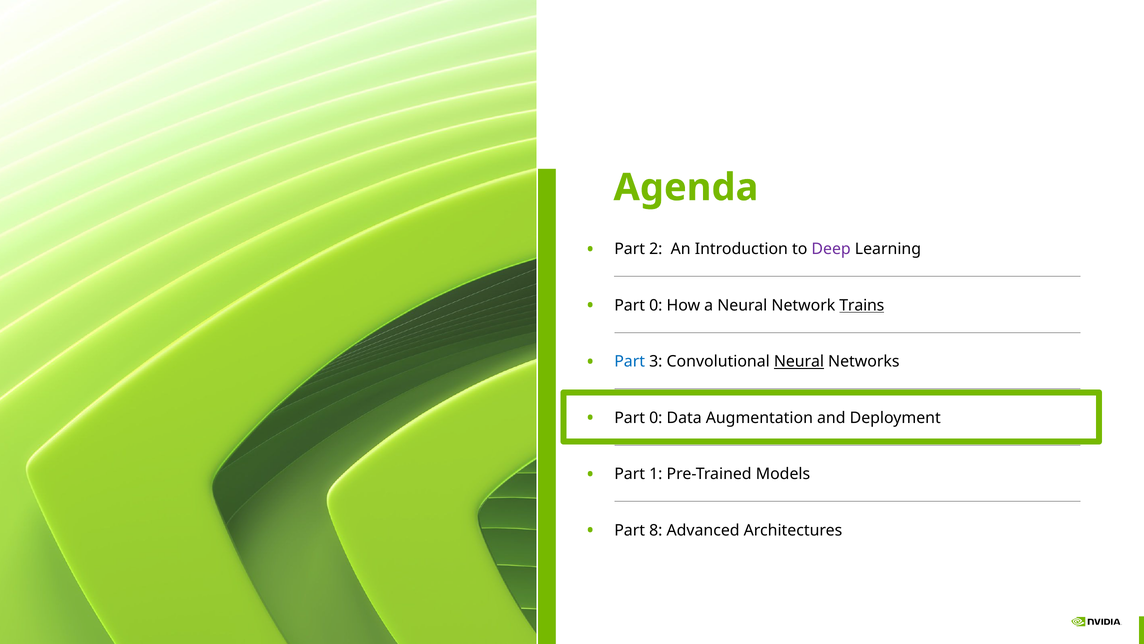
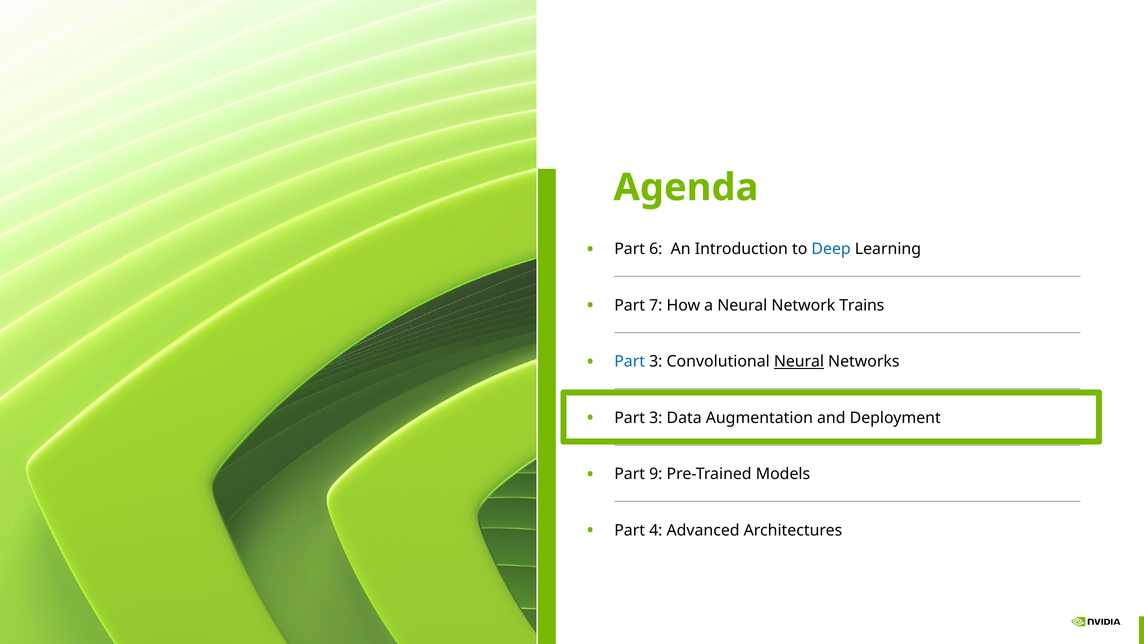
2: 2 -> 6 (656, 249)
Deep colour: purple -> blue (831, 249)
0: 0 -> 7 (656, 305)
Trains underline: present -> none (862, 305)
0: 0 -> 3 (656, 418)
1: 1 -> 9 (656, 474)
8: 8 -> 4 (656, 530)
